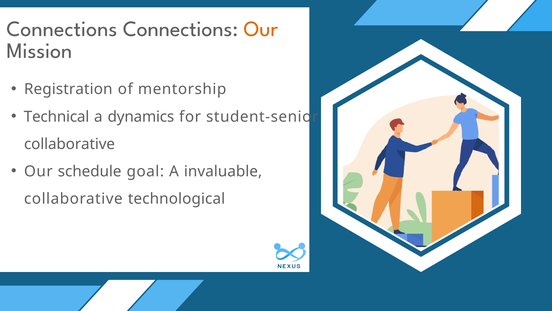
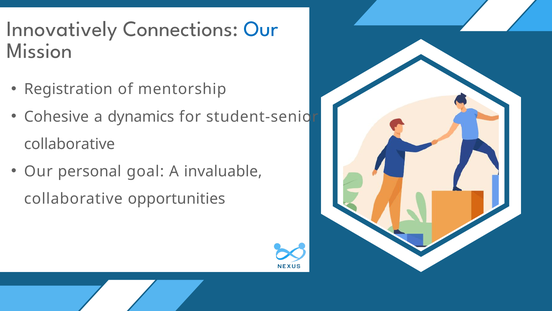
Connections: Connections -> Innovatively (62, 29)
Our colour: orange -> blue (261, 29)
Technical: Technical -> Cohesive (56, 116)
schedule: schedule -> personal (90, 171)
technological: technological -> opportunities (177, 199)
